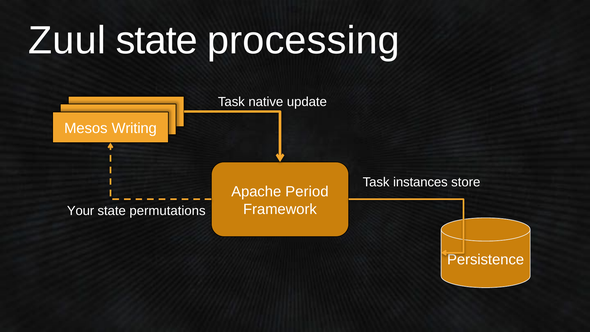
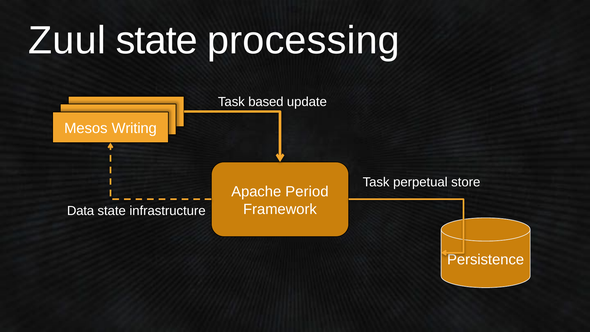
native: native -> based (266, 102)
instances: instances -> perpetual (420, 182)
Your: Your -> Data (81, 211)
permutations: permutations -> infrastructure (168, 211)
